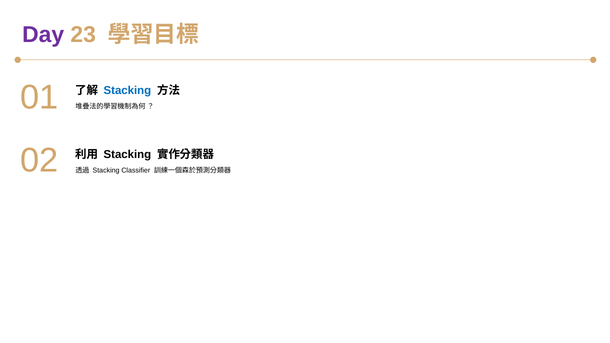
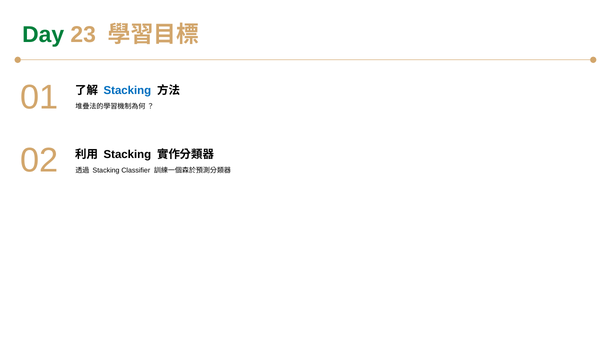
Day colour: purple -> green (43, 35)
